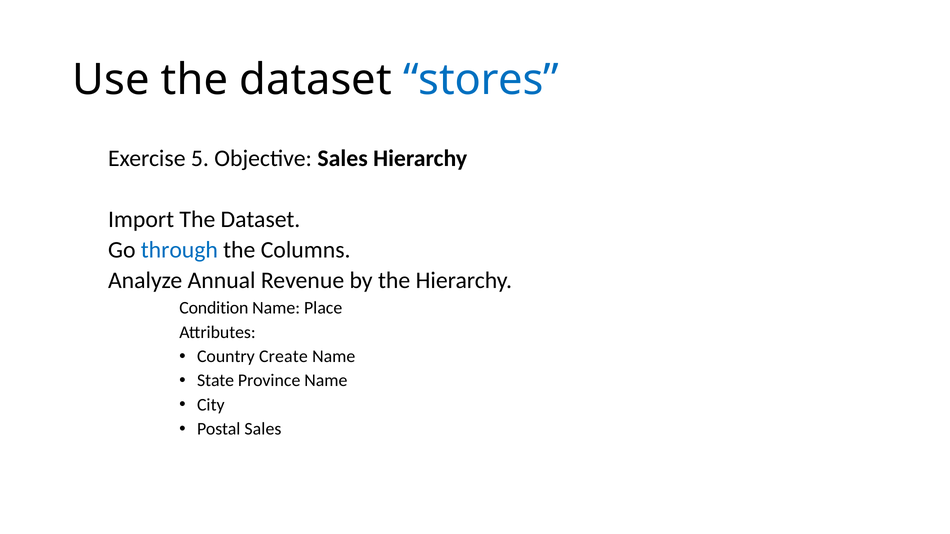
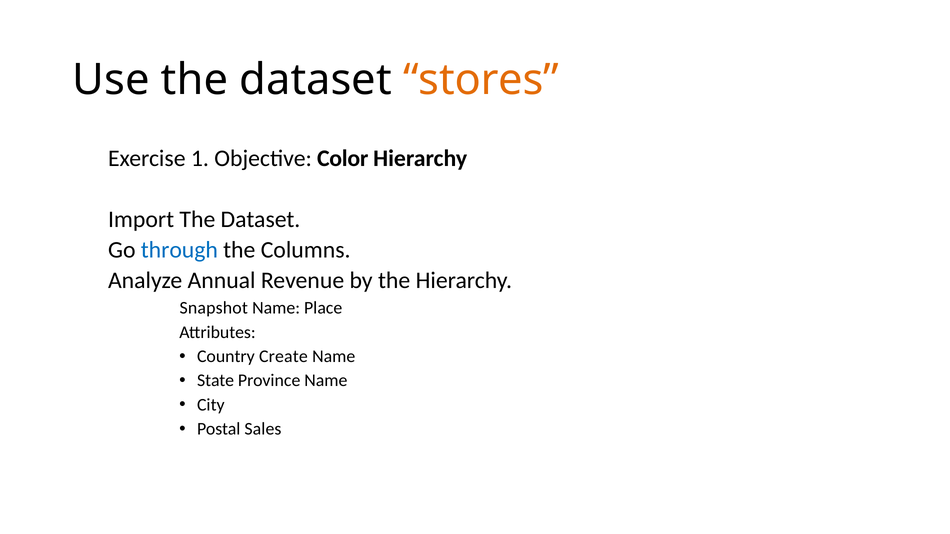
stores colour: blue -> orange (481, 80)
5: 5 -> 1 (200, 159)
Objective Sales: Sales -> Color (343, 159)
Condition: Condition -> Snapshot (214, 308)
